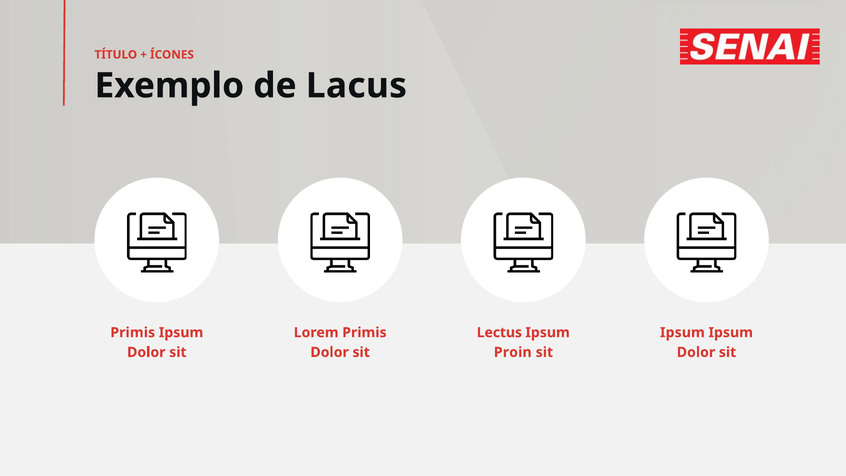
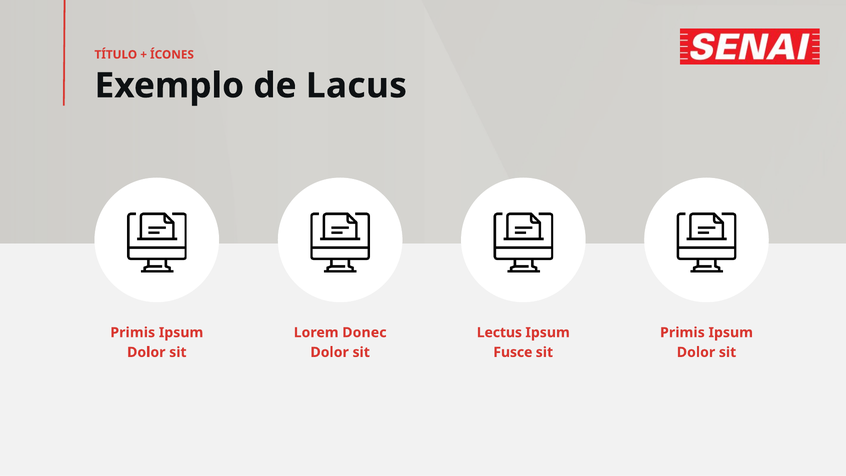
Lorem Primis: Primis -> Donec (364, 332)
Ipsum: Ipsum -> Primis (682, 332)
Proin: Proin -> Fusce (513, 352)
